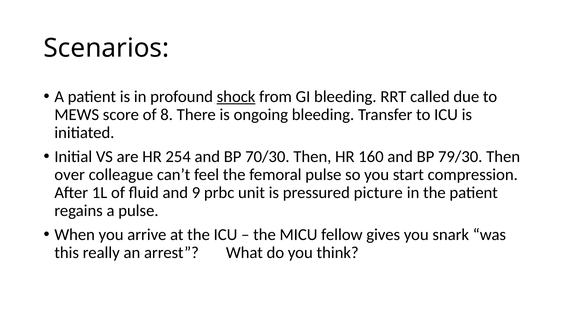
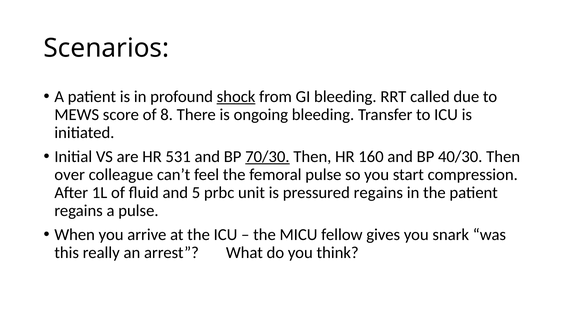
254: 254 -> 531 (178, 157)
70/30 underline: none -> present (267, 157)
79/30: 79/30 -> 40/30 (460, 157)
9: 9 -> 5 (196, 193)
pressured picture: picture -> regains (378, 193)
